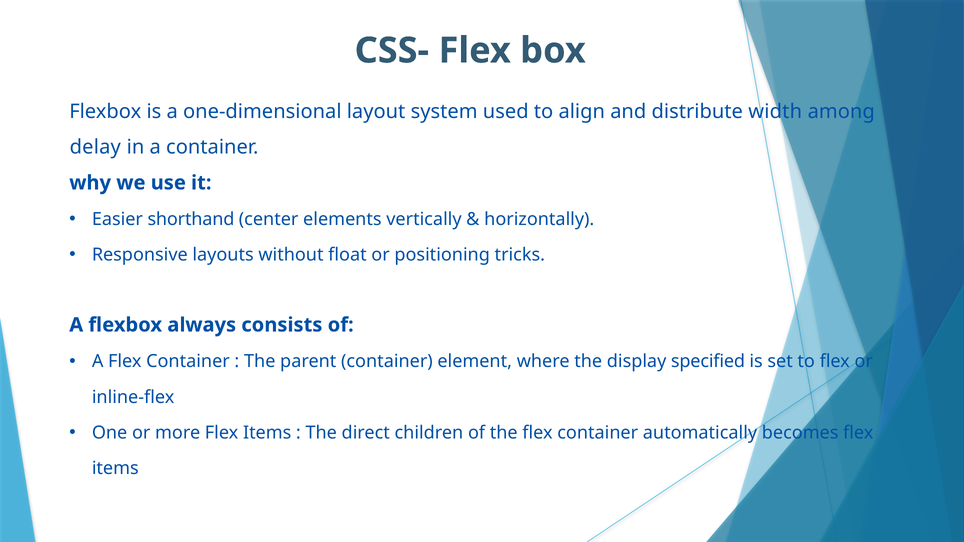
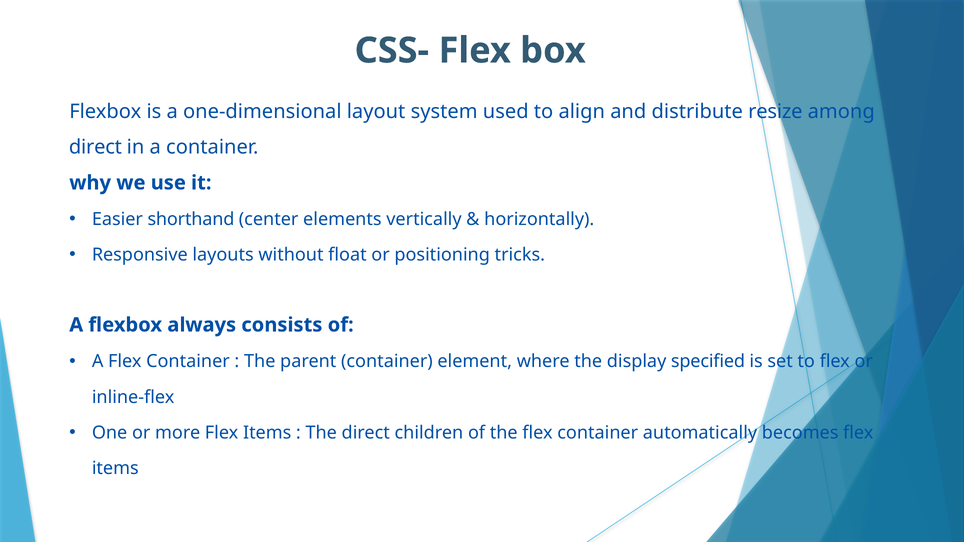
width: width -> resize (775, 112)
delay: delay -> direct (95, 147)
